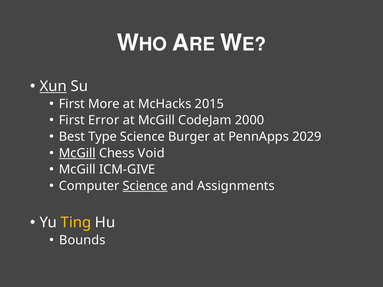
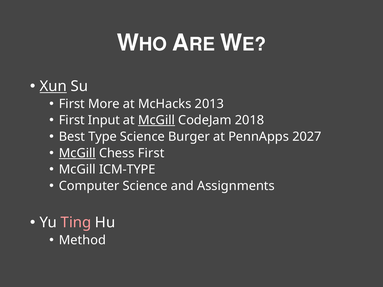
2015: 2015 -> 2013 (209, 104)
Error: Error -> Input (104, 120)
McGill underline: none -> present (156, 120)
2000: 2000 -> 2018 (250, 120)
2029: 2029 -> 2027 (307, 137)
Chess Void: Void -> First (151, 153)
ICM-GIVE: ICM-GIVE -> ICM-TYPE (127, 170)
Science underline: present -> none (145, 186)
Ting colour: yellow -> pink (76, 223)
Bounds: Bounds -> Method (82, 240)
